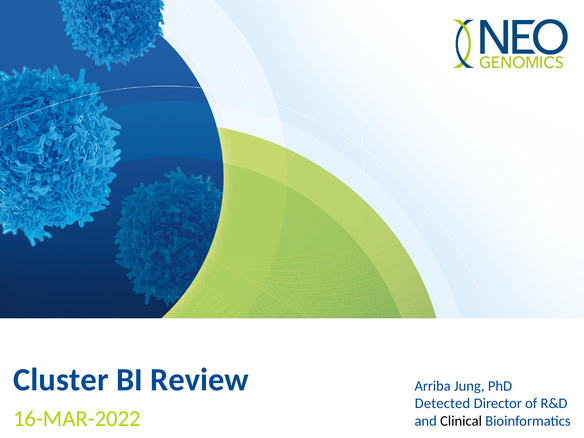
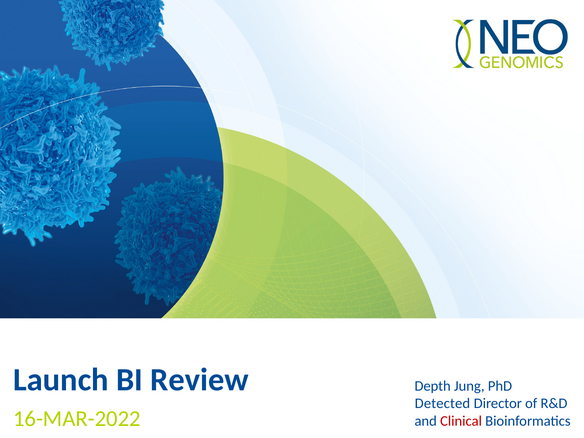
Cluster: Cluster -> Launch (61, 380)
Arriba: Arriba -> Depth (433, 386)
Clinical colour: black -> red (461, 421)
